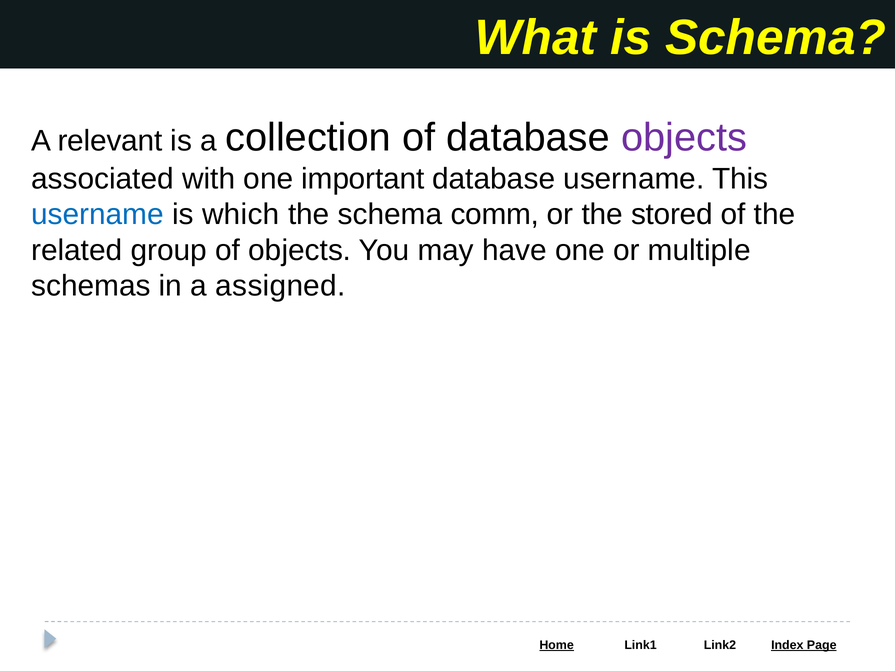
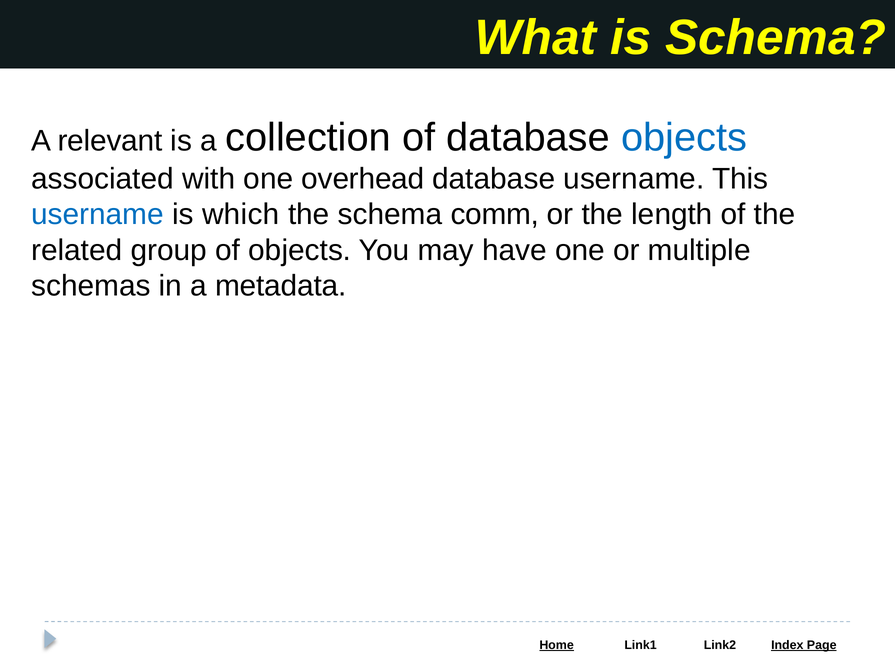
objects colour: purple -> blue (684, 138)
important: important -> overhead (363, 179)
stored: stored -> length (672, 215)
assigned: assigned -> metadata (281, 286)
